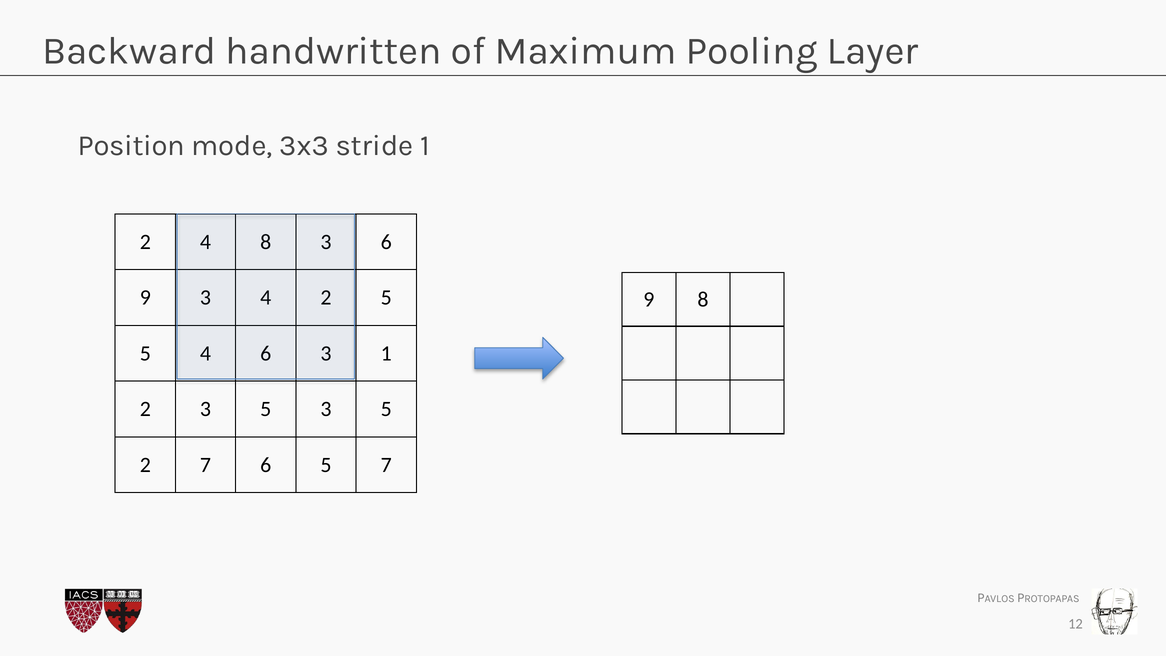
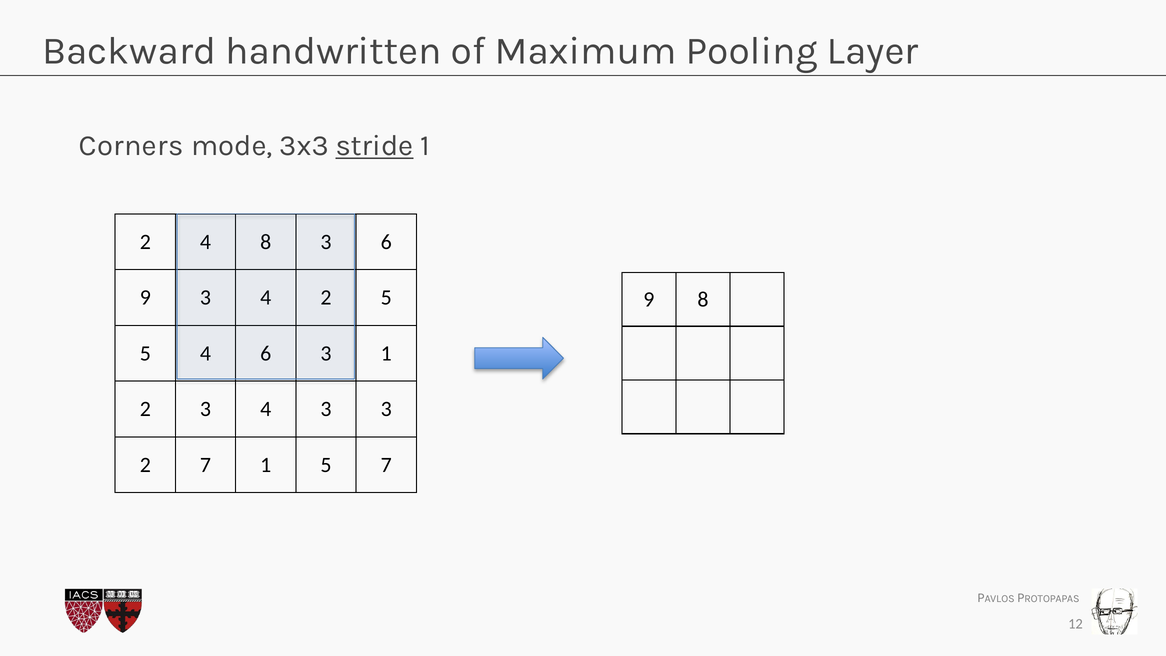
Position: Position -> Corners (131, 146)
stride underline: none -> present (374, 146)
2 3 5: 5 -> 4 (266, 409)
5: 5 -> 3 (386, 409)
7 6: 6 -> 1 (266, 465)
